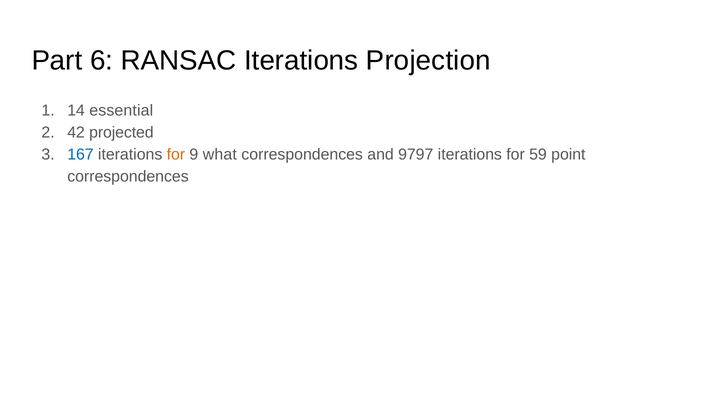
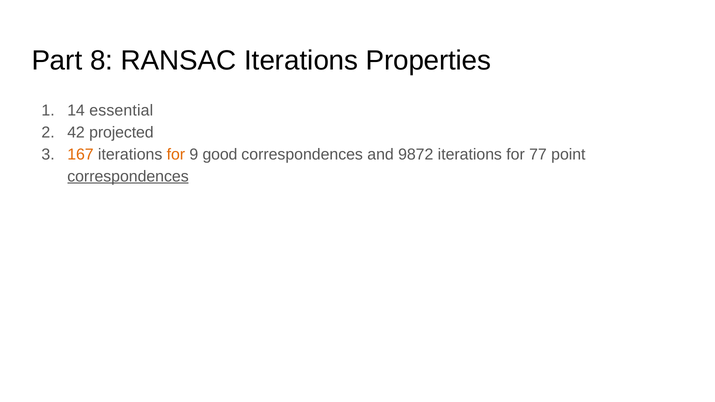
6: 6 -> 8 (102, 61)
Projection: Projection -> Properties (428, 61)
167 colour: blue -> orange (80, 155)
what: what -> good (220, 155)
9797: 9797 -> 9872 (416, 155)
59: 59 -> 77 (538, 155)
correspondences underline: none -> present (128, 176)
